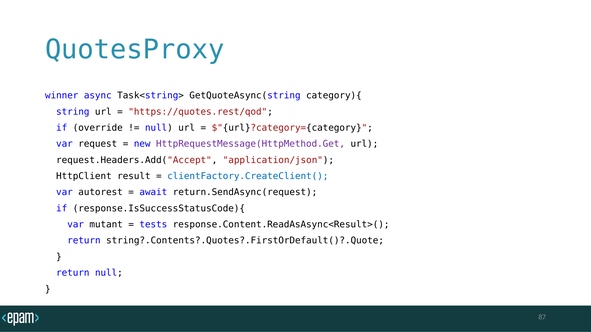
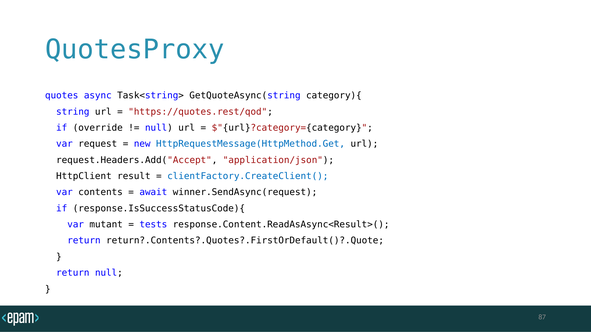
winner: winner -> quotes (62, 96)
HttpRequestMessage(HttpMethod.Get colour: purple -> blue (250, 144)
autorest: autorest -> contents (101, 192)
return.SendAsync(request: return.SendAsync(request -> winner.SendAsync(request (245, 192)
string?.Contents?.Quotes?.FirstOrDefault()?.Quote: string?.Contents?.Quotes?.FirstOrDefault()?.Quote -> return?.Contents?.Quotes?.FirstOrDefault()?.Quote (245, 241)
